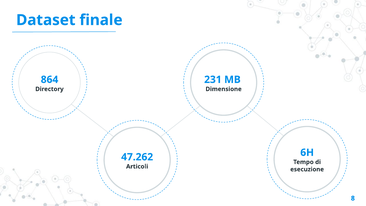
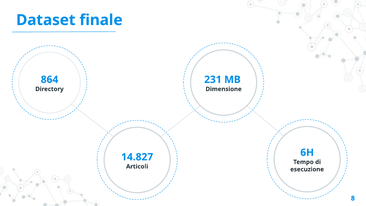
47.262: 47.262 -> 14.827 (137, 157)
